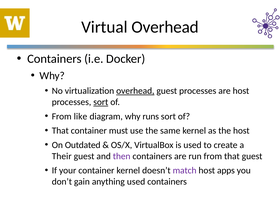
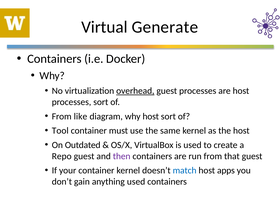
Virtual Overhead: Overhead -> Generate (165, 27)
sort underline: present -> none (101, 102)
why runs: runs -> host (151, 116)
That: That -> Tool (60, 131)
Their: Their -> Repo (62, 156)
match colour: purple -> blue (185, 170)
